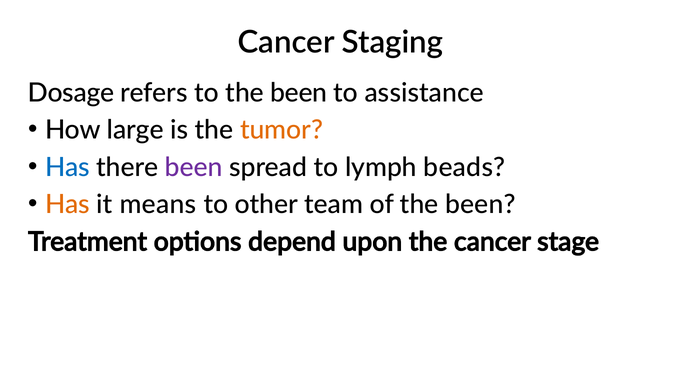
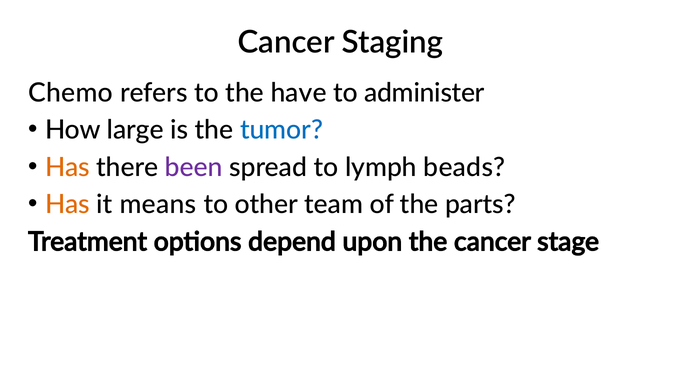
Dosage: Dosage -> Chemo (71, 93)
to the been: been -> have (299, 93)
assistance: assistance -> administer (424, 93)
tumor colour: orange -> blue (282, 130)
Has colour: blue -> orange (68, 167)
of the been: been -> parts (480, 205)
